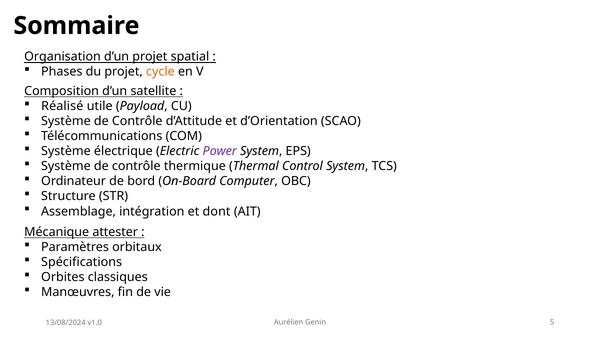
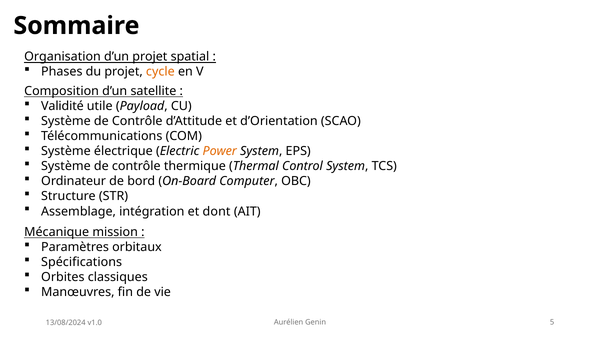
Réalisé: Réalisé -> Validité (62, 106)
Power colour: purple -> orange (220, 151)
attester: attester -> mission (115, 232)
